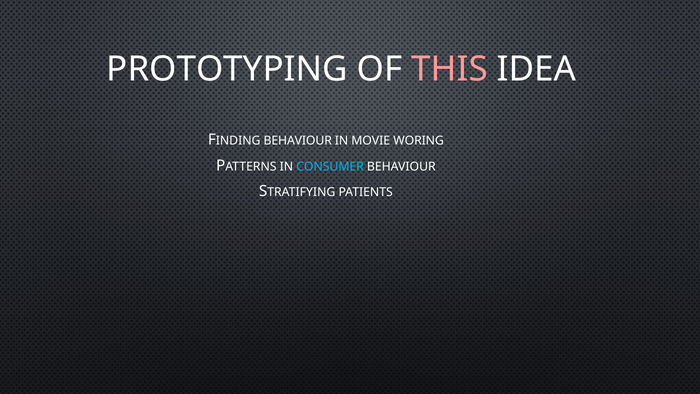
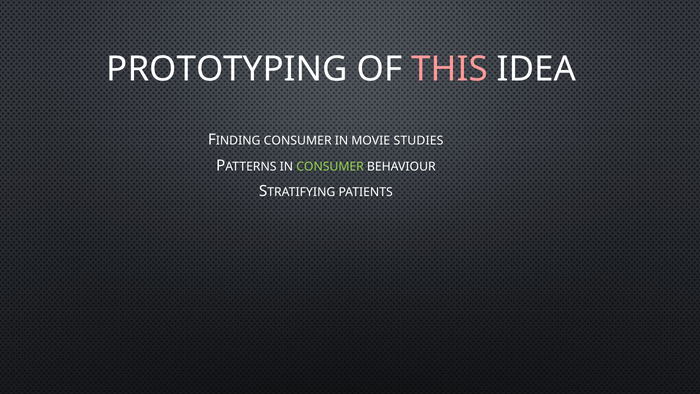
BEHAVIOUR: BEHAVIOUR -> CONSUMER (298, 141)
WORING: WORING -> STUDIES (419, 141)
CONSUMER colour: light blue -> light green (330, 166)
